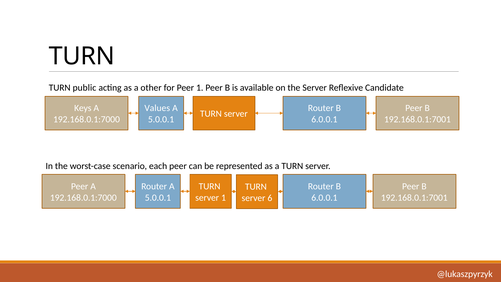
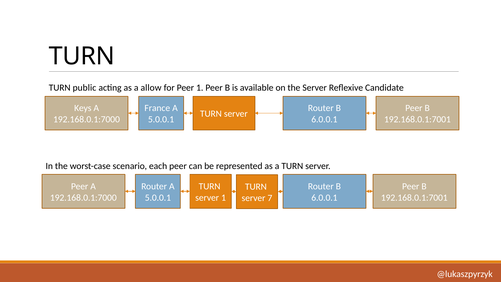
other: other -> allow (151, 88)
Values: Values -> France (157, 108)
6: 6 -> 7 (270, 198)
